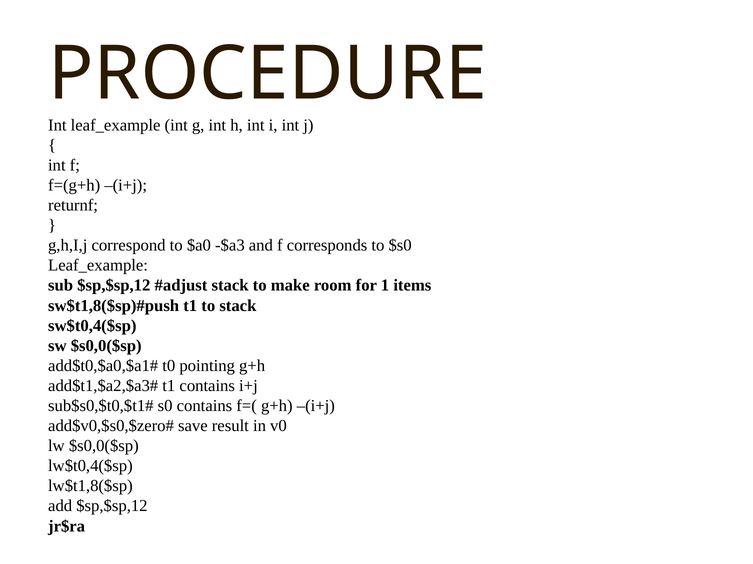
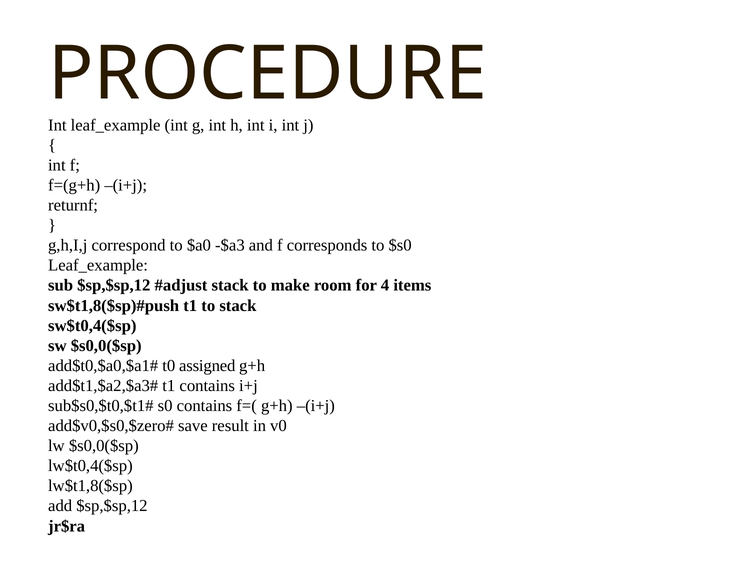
1: 1 -> 4 (385, 286)
pointing: pointing -> assigned (207, 366)
